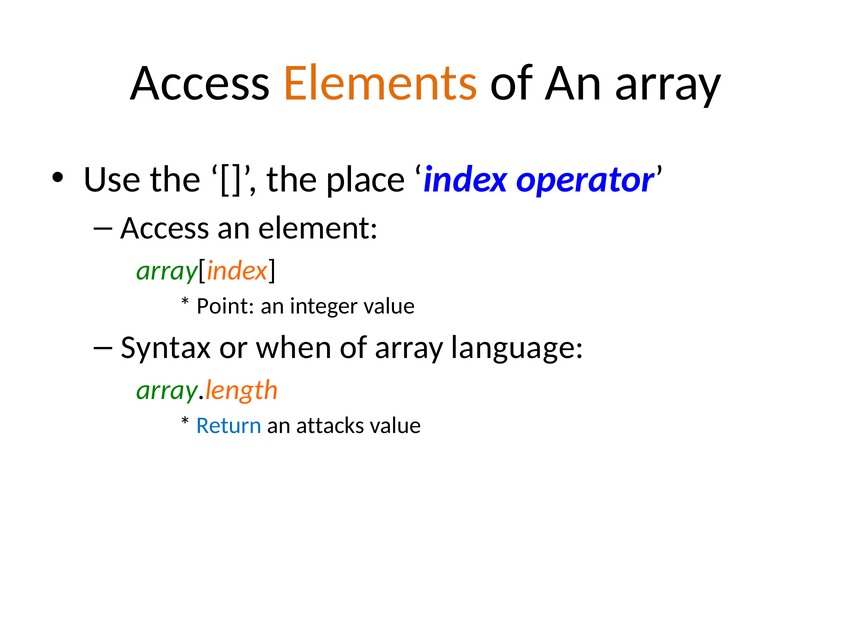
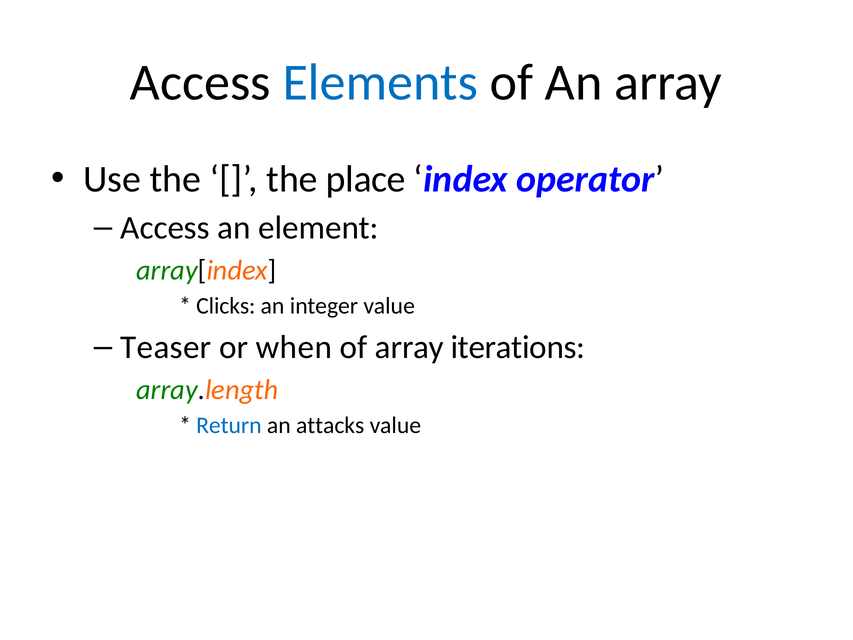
Elements colour: orange -> blue (380, 83)
Point: Point -> Clicks (226, 306)
Syntax: Syntax -> Teaser (166, 347)
language: language -> iterations (518, 347)
